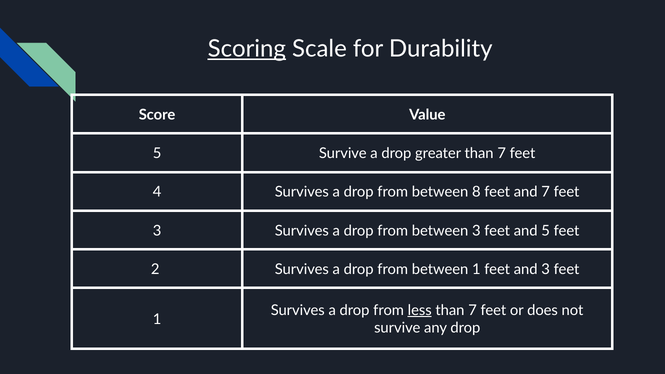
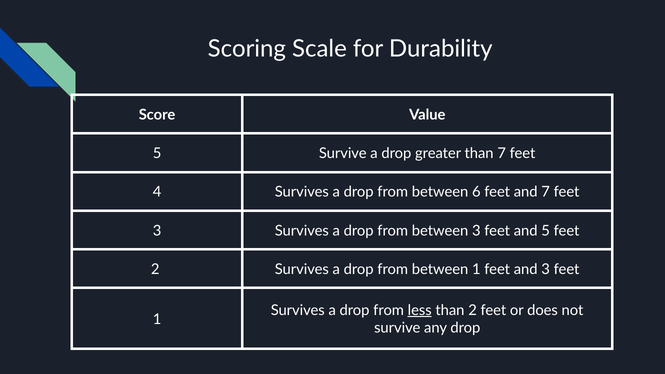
Scoring underline: present -> none (247, 49)
8: 8 -> 6 (476, 192)
7: 7 -> 2 (473, 310)
